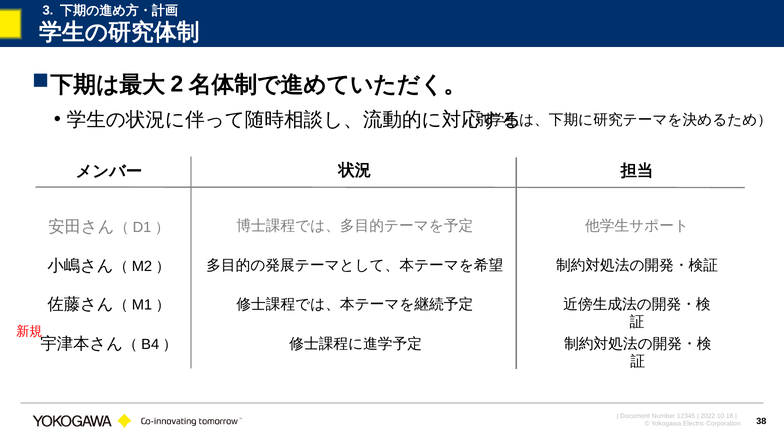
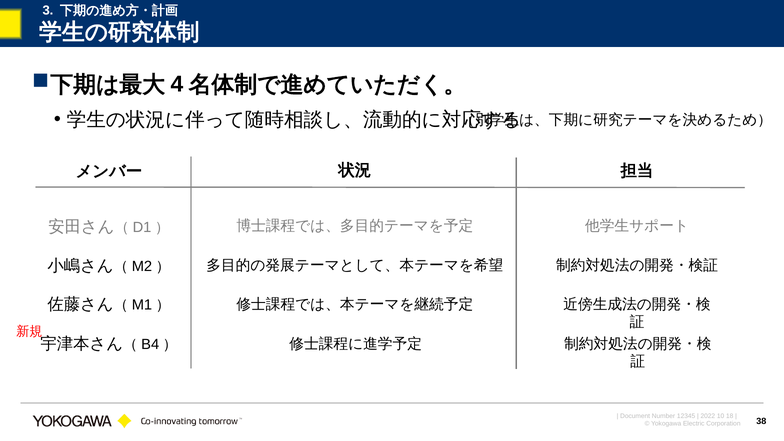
2: 2 -> 4 (177, 84)
